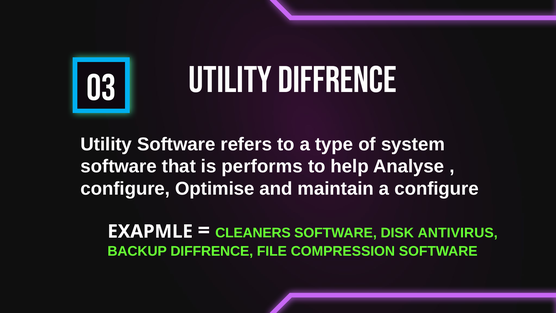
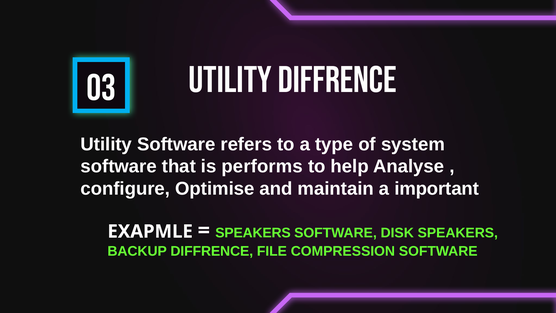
a configure: configure -> important (437, 189)
CLEANERS: CLEANERS -> SPEAKERS (253, 233)
DISK ANTIVIRUS: ANTIVIRUS -> SPEAKERS (458, 233)
